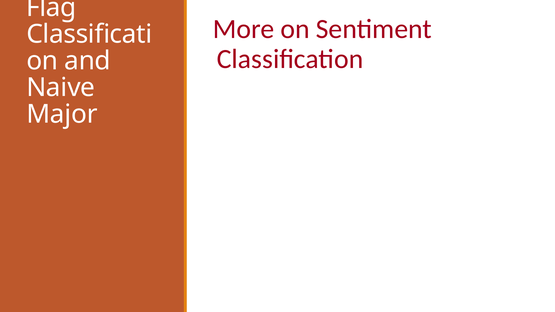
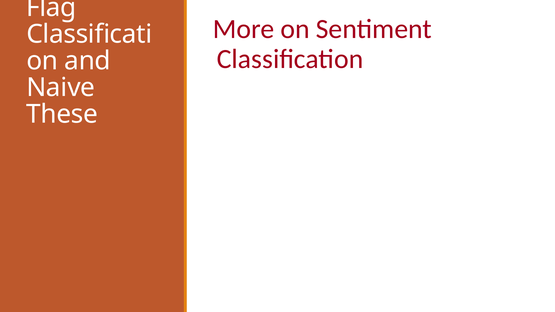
Major: Major -> These (62, 114)
